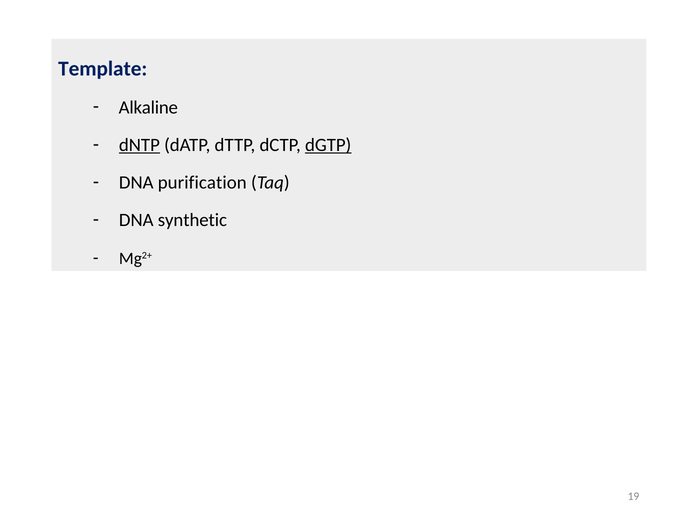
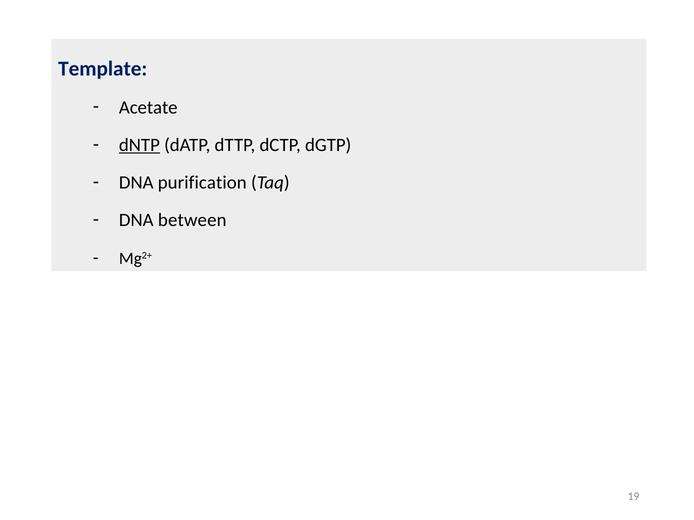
Alkaline: Alkaline -> Acetate (148, 107)
dGTP underline: present -> none (328, 145)
synthetic: synthetic -> between (192, 220)
